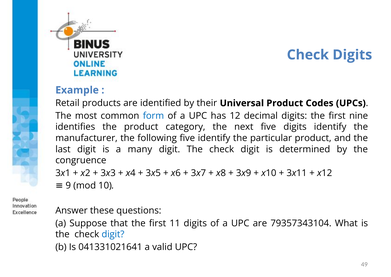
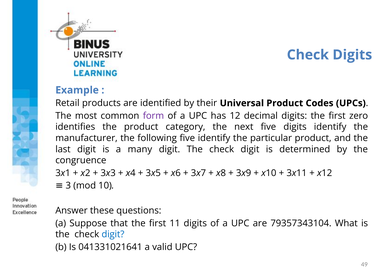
form colour: blue -> purple (153, 116)
nine: nine -> zero (359, 116)
9: 9 -> 3 (68, 185)
